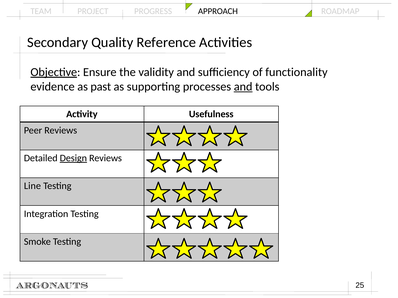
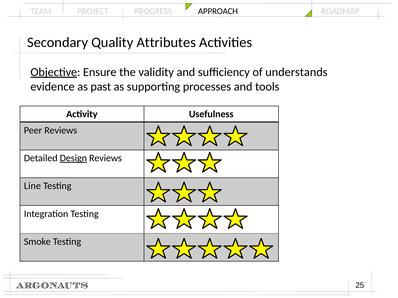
Reference: Reference -> Attributes (166, 42)
functionality: functionality -> understands (296, 72)
and underline: present -> none (243, 87)
